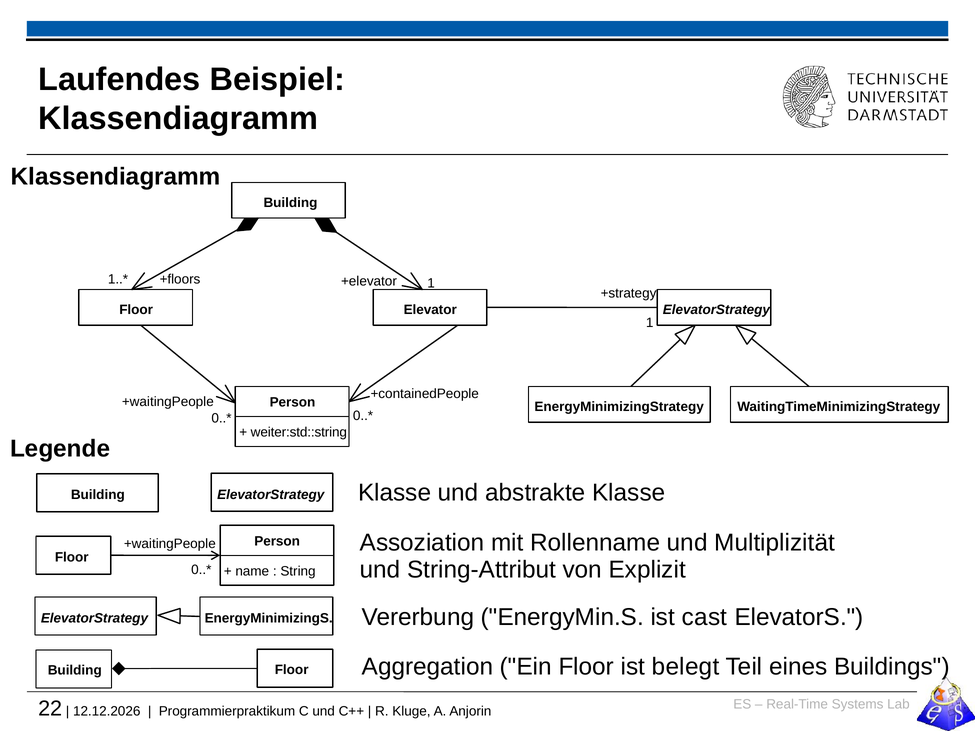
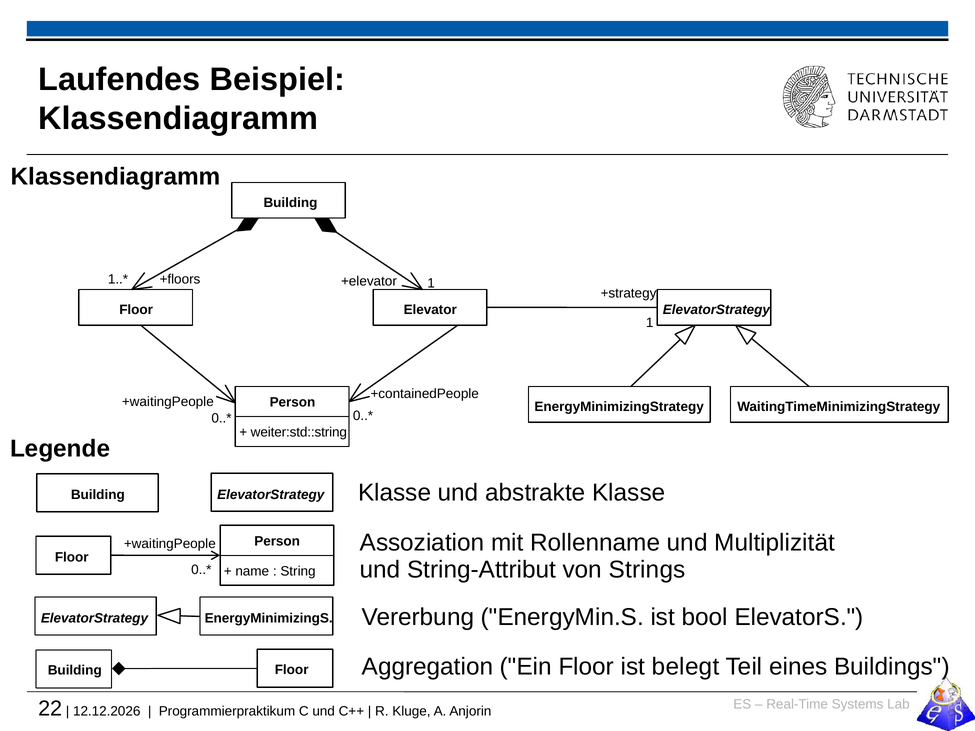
Explizit: Explizit -> Strings (647, 570)
cast: cast -> bool (705, 618)
